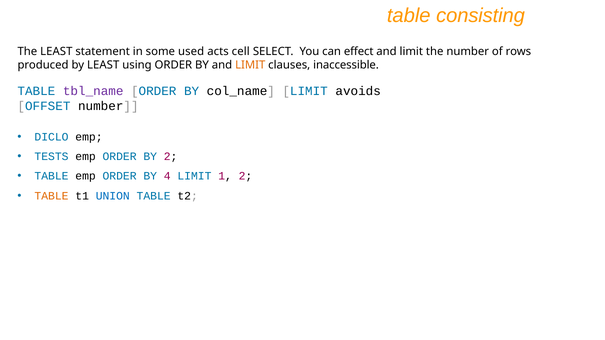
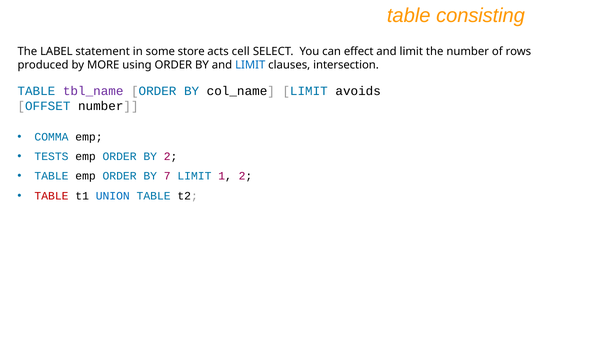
The LEAST: LEAST -> LABEL (56, 51)
used: used -> store (191, 51)
by LEAST: LEAST -> MORE (103, 65)
LIMIT colour: orange -> blue (250, 65)
inaccessible: inaccessible -> intersection (346, 65)
DICLO: DICLO -> COMMA (52, 137)
4: 4 -> 7 (167, 176)
TABLE colour: orange -> red (52, 196)
